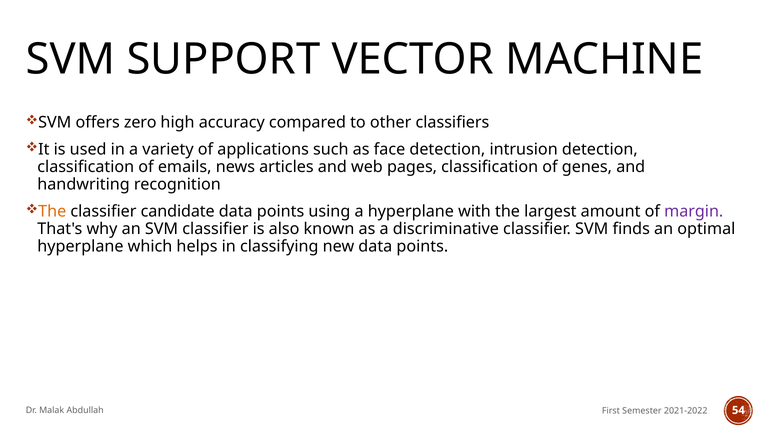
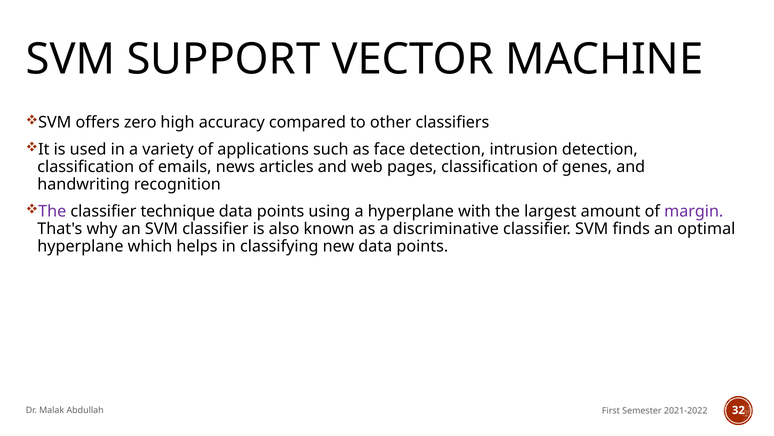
The colour: orange -> purple (52, 211)
candidate: candidate -> technique (178, 211)
54: 54 -> 32 (738, 410)
